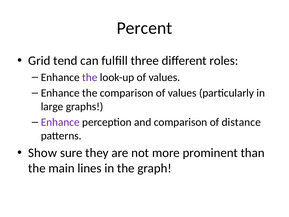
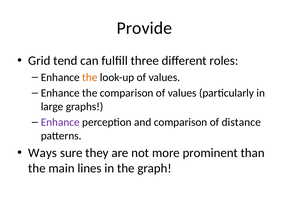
Percent: Percent -> Provide (144, 28)
the colour: purple -> orange (90, 77)
Show: Show -> Ways (43, 153)
